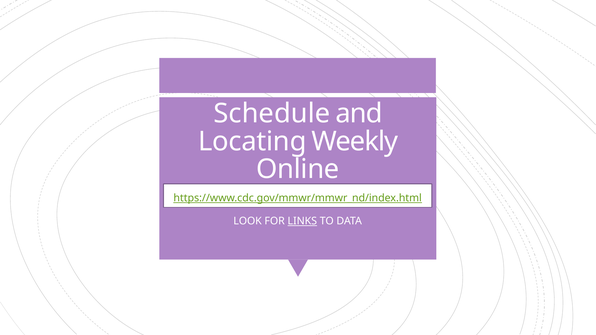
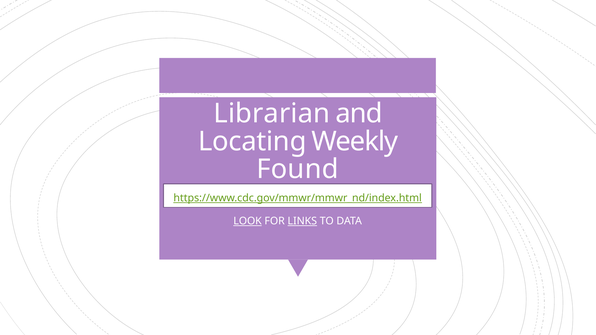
Schedule: Schedule -> Librarian (272, 114)
Online: Online -> Found (298, 169)
LOOK underline: none -> present (248, 221)
